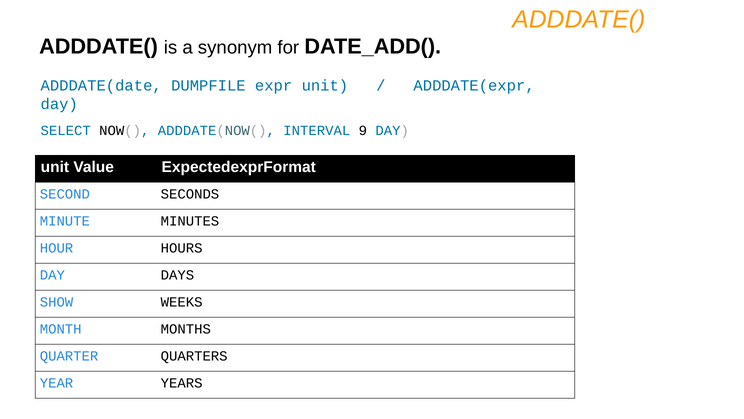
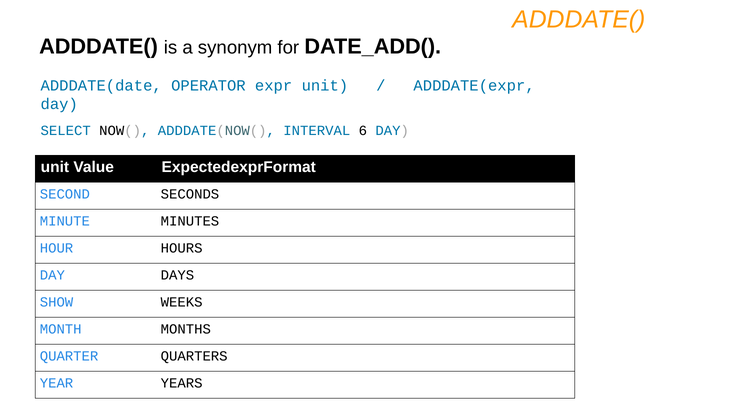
DUMPFILE: DUMPFILE -> OPERATOR (208, 86)
9: 9 -> 6 (363, 130)
